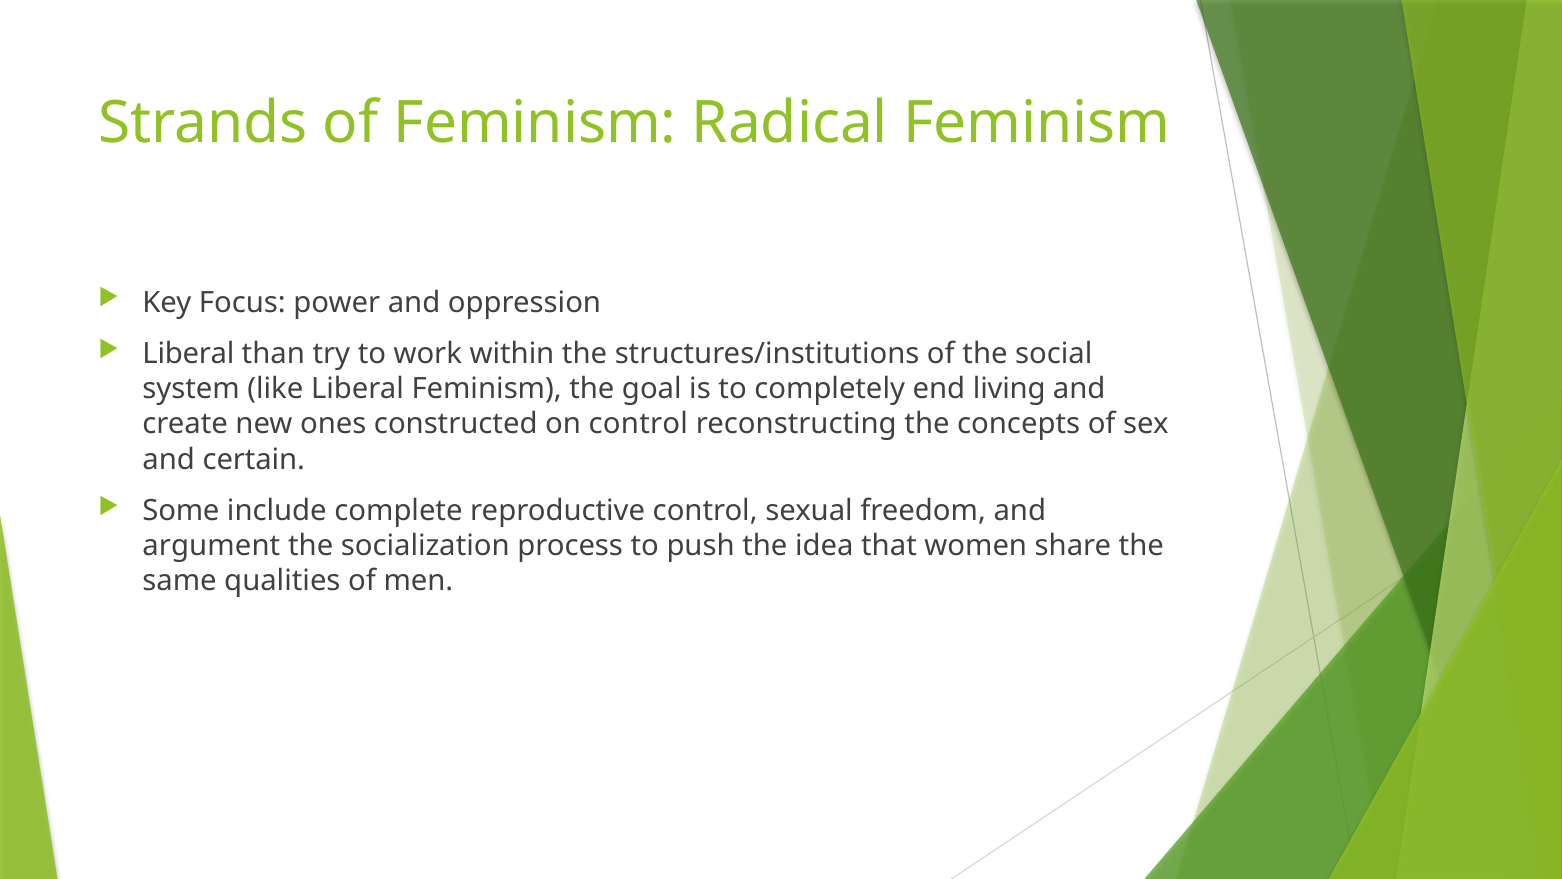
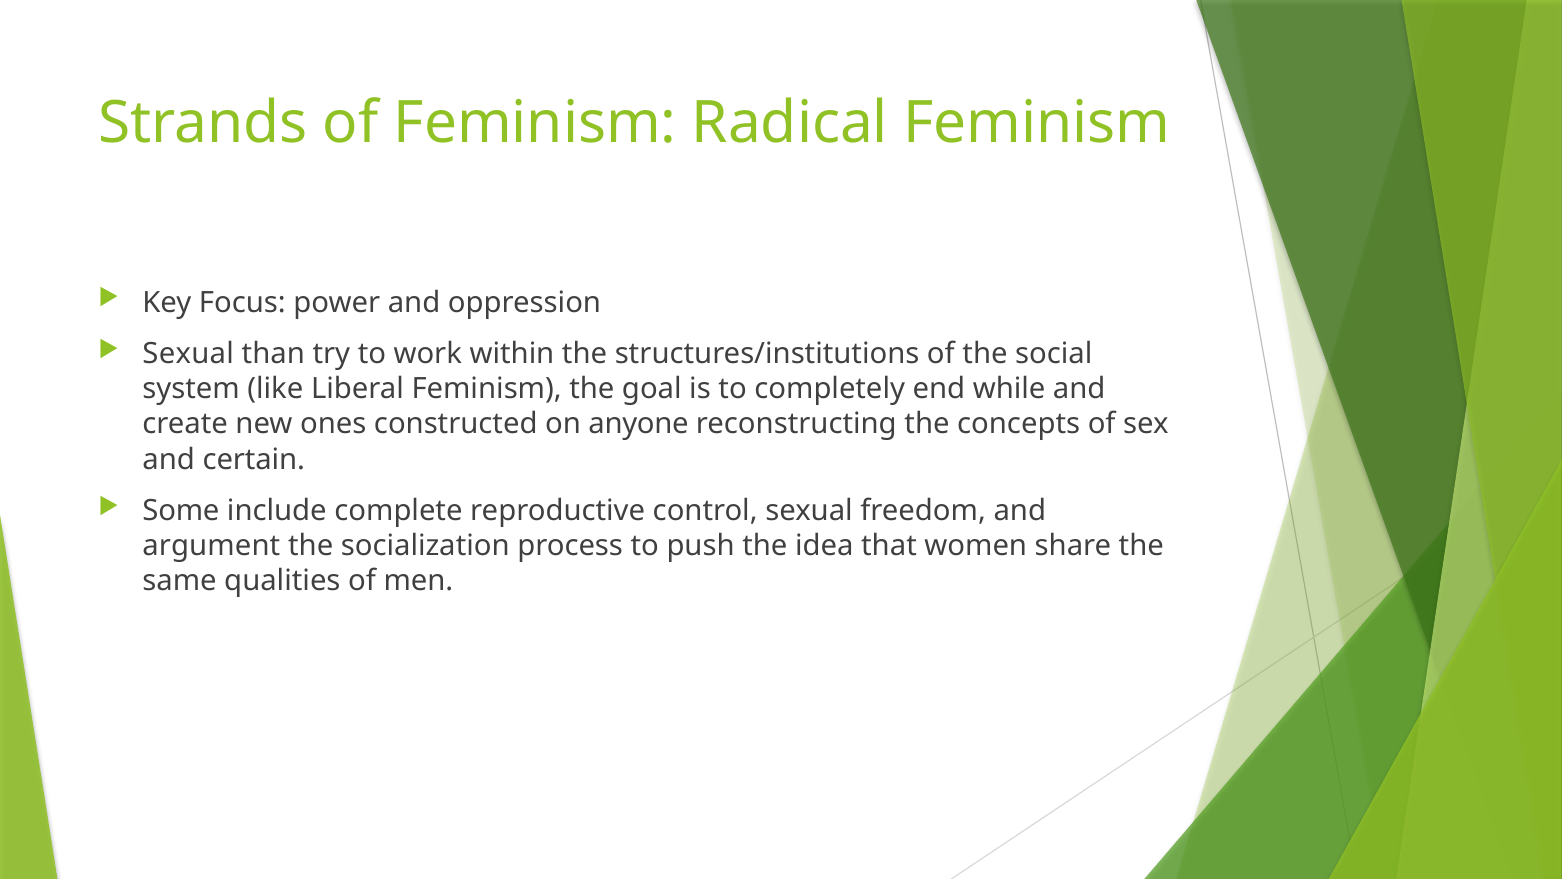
Liberal: Liberal -> Sexual (188, 354)
living: living -> while (1009, 389)
on control: control -> anyone (639, 424)
